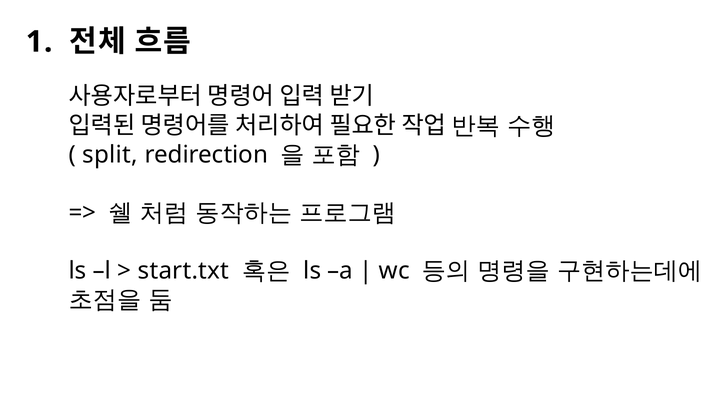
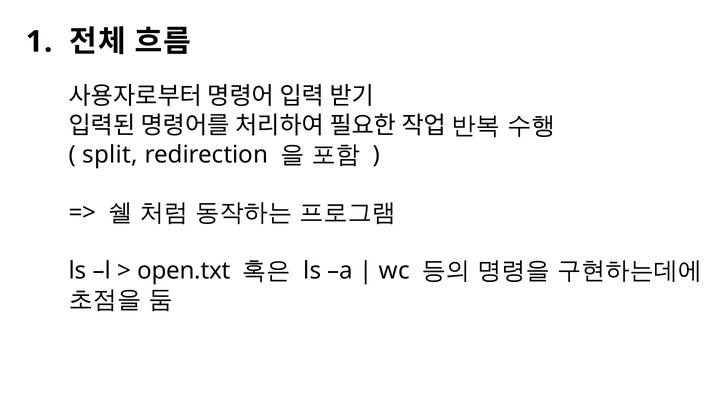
start.txt: start.txt -> open.txt (184, 271)
